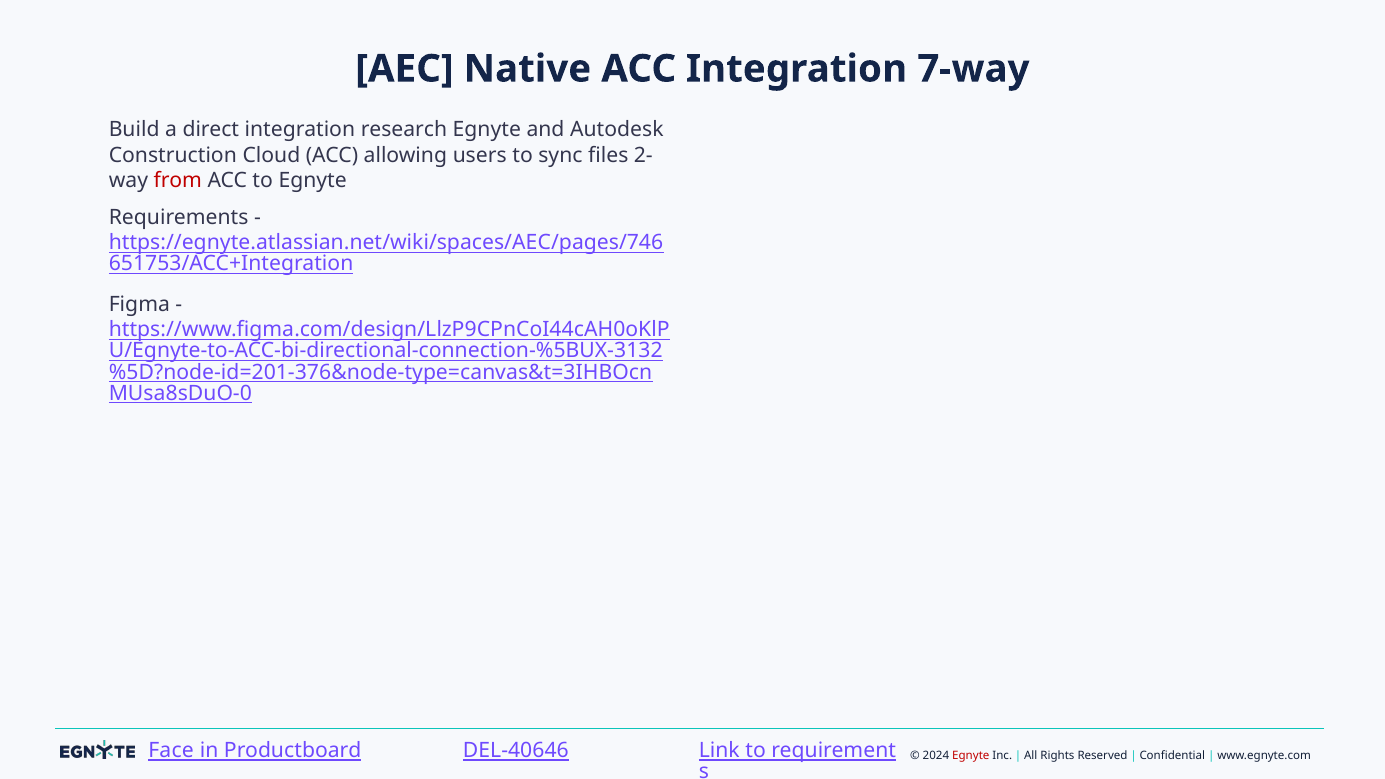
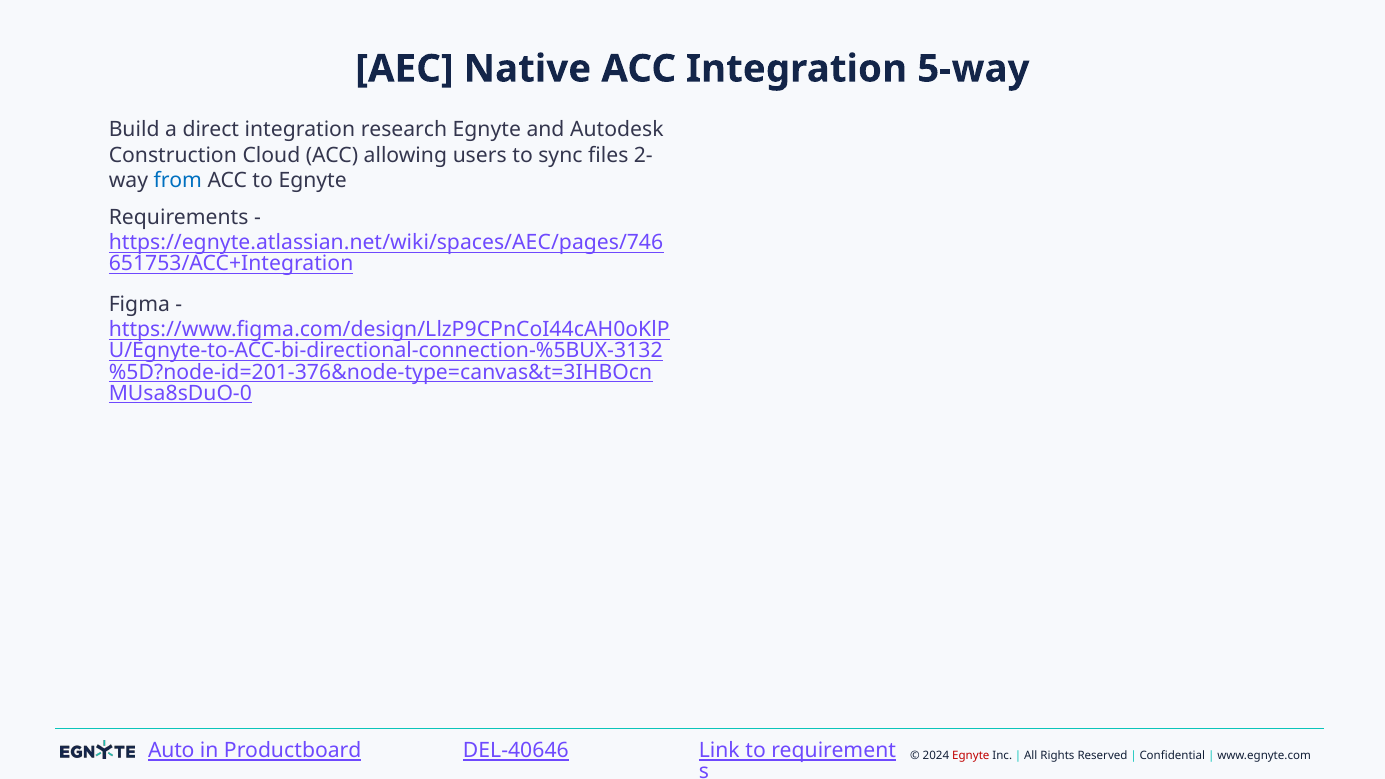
7-way: 7-way -> 5-way (973, 69)
from colour: red -> blue (178, 180)
Face: Face -> Auto (171, 750)
